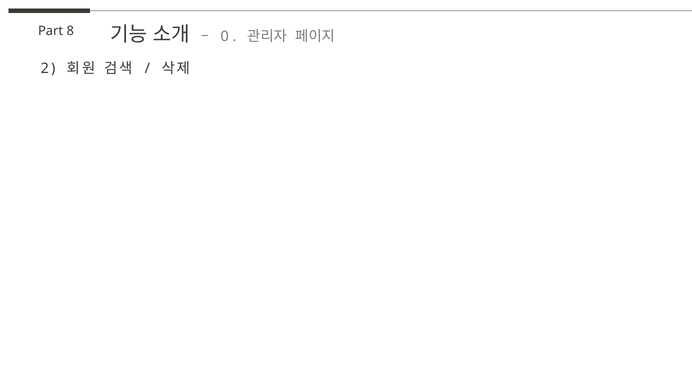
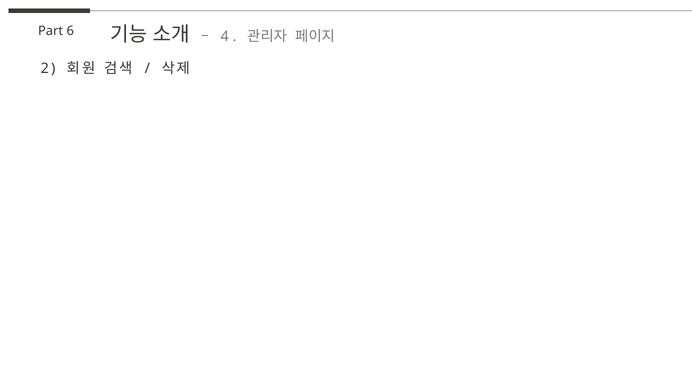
0: 0 -> 4 (225, 37)
8: 8 -> 6 (70, 31)
